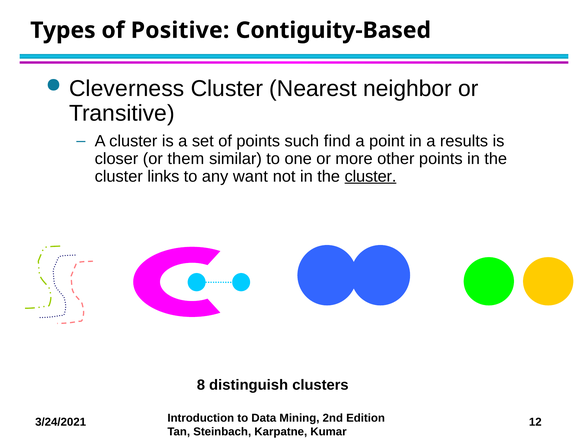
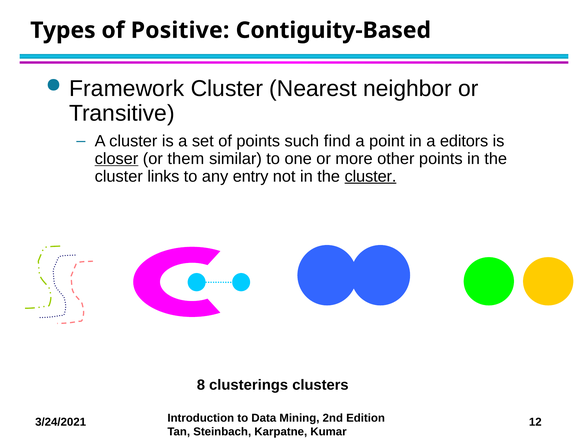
Cleverness: Cleverness -> Framework (127, 89)
results: results -> editors (464, 141)
closer underline: none -> present (116, 159)
want: want -> entry (251, 176)
distinguish: distinguish -> clusterings (249, 385)
